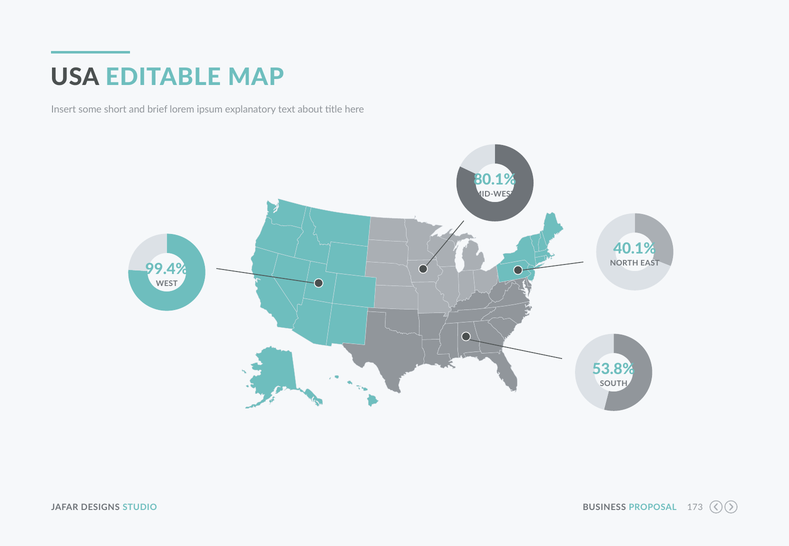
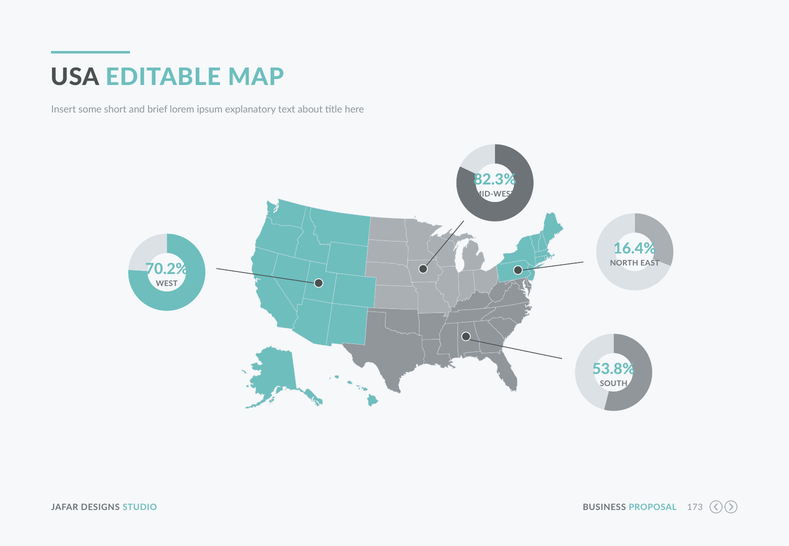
80.1%: 80.1% -> 82.3% (495, 180)
40.1%: 40.1% -> 16.4% (635, 249)
99.4%: 99.4% -> 70.2% (167, 269)
